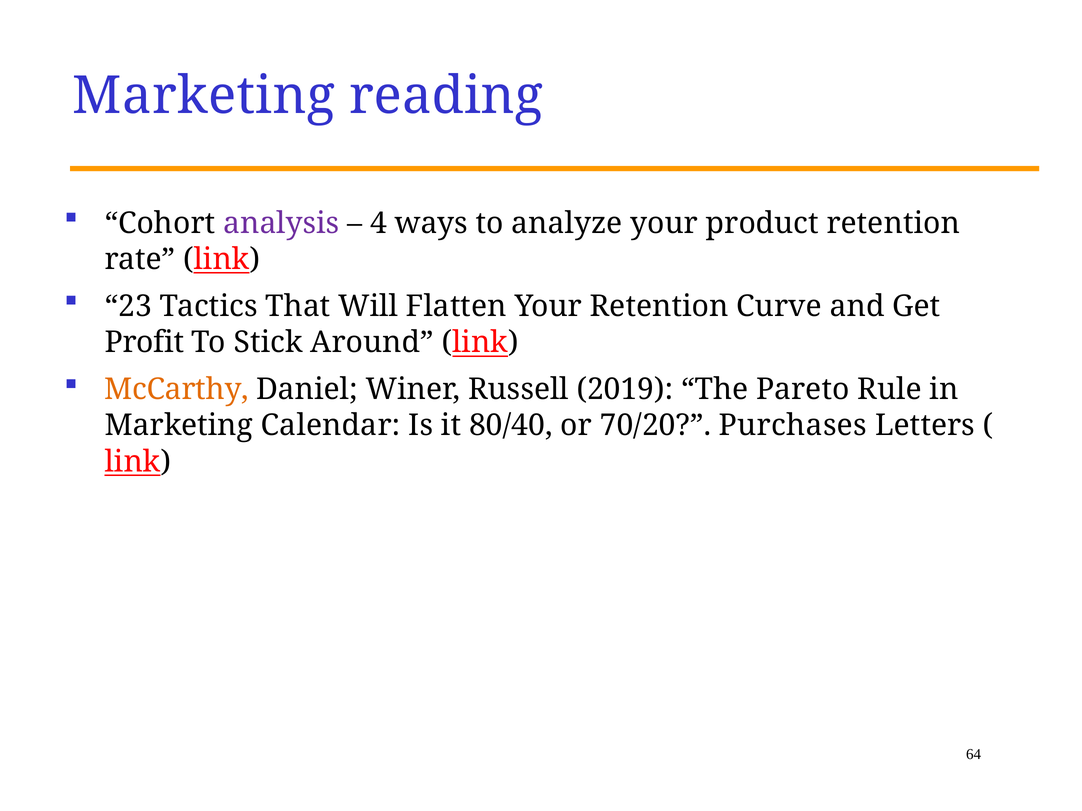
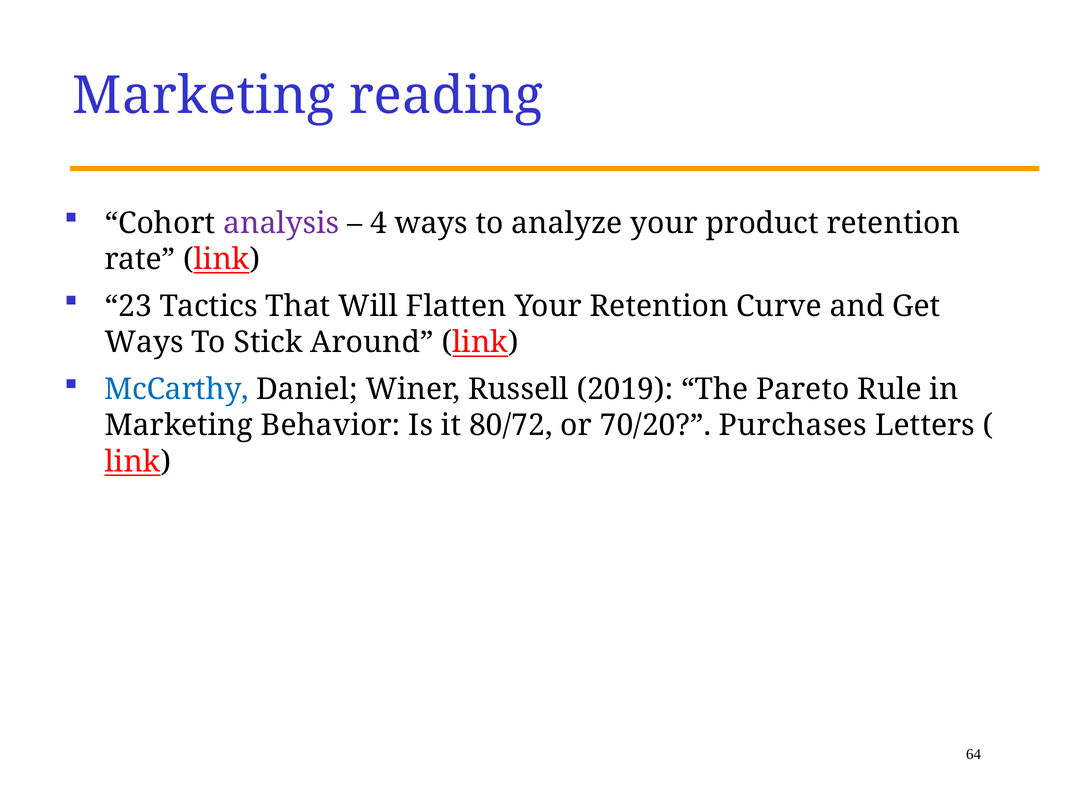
Profit: Profit -> Ways (144, 343)
McCarthy colour: orange -> blue (177, 390)
Calendar: Calendar -> Behavior (331, 426)
80/40: 80/40 -> 80/72 (511, 426)
